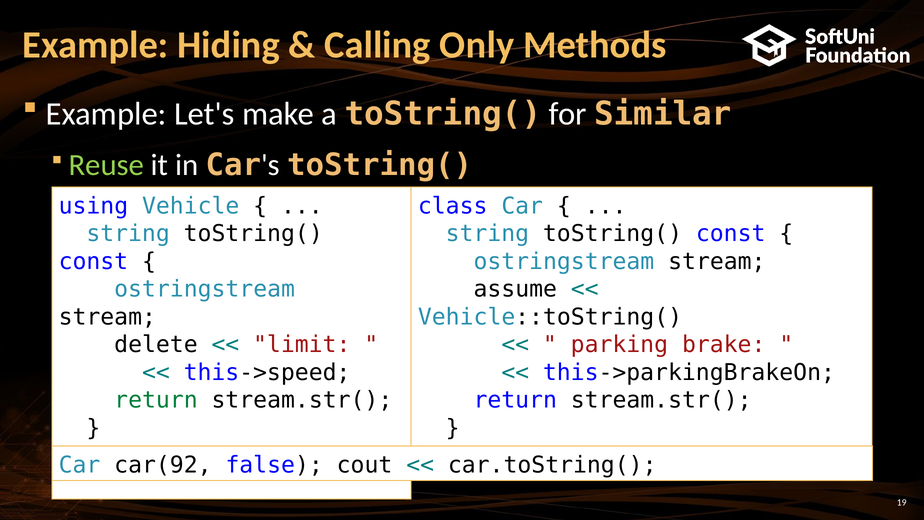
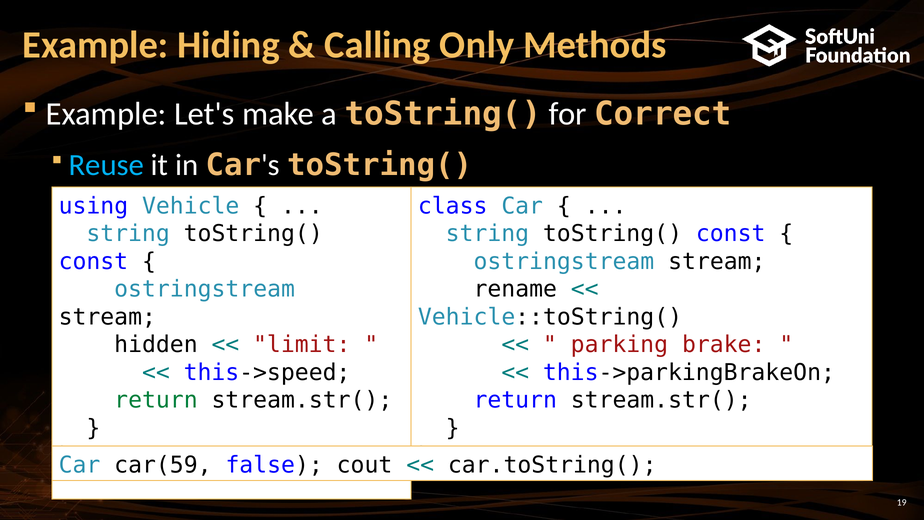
Similar: Similar -> Correct (663, 114)
Reuse colour: light green -> light blue (106, 165)
assume: assume -> rename (515, 289)
delete: delete -> hidden (156, 345)
car(92: car(92 -> car(59 (163, 465)
